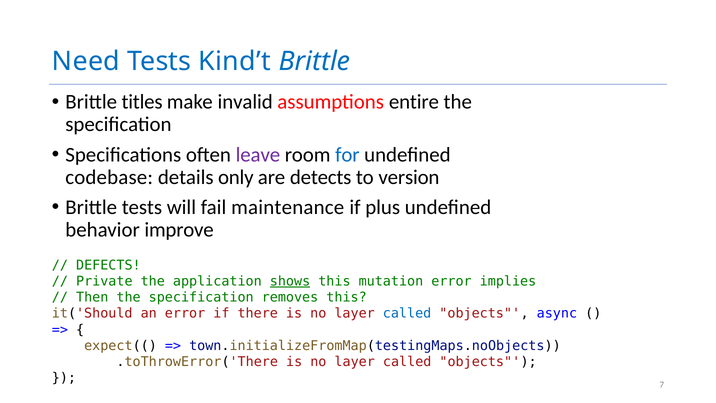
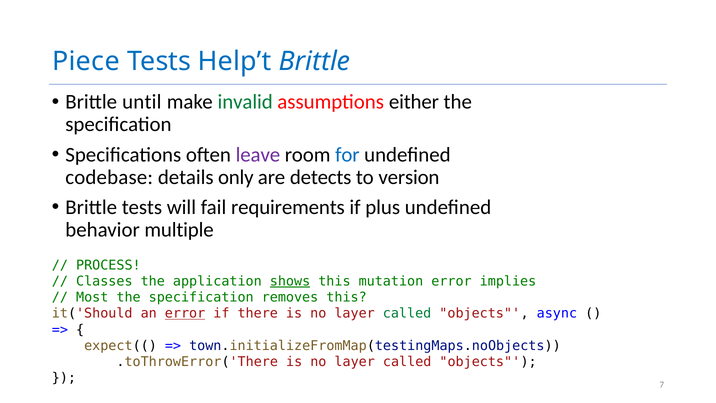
Need: Need -> Piece (86, 62)
Kind’t: Kind’t -> Help’t (235, 62)
titles: titles -> until (142, 102)
invalid colour: black -> green (245, 102)
entire: entire -> either (414, 102)
maintenance: maintenance -> requirements (288, 207)
improve: improve -> multiple (179, 230)
DEFECTS: DEFECTS -> PROCESS (108, 265)
Private: Private -> Classes (104, 281)
Then: Then -> Most (92, 297)
error underline: none -> present (185, 313)
called colour: blue -> green (407, 313)
